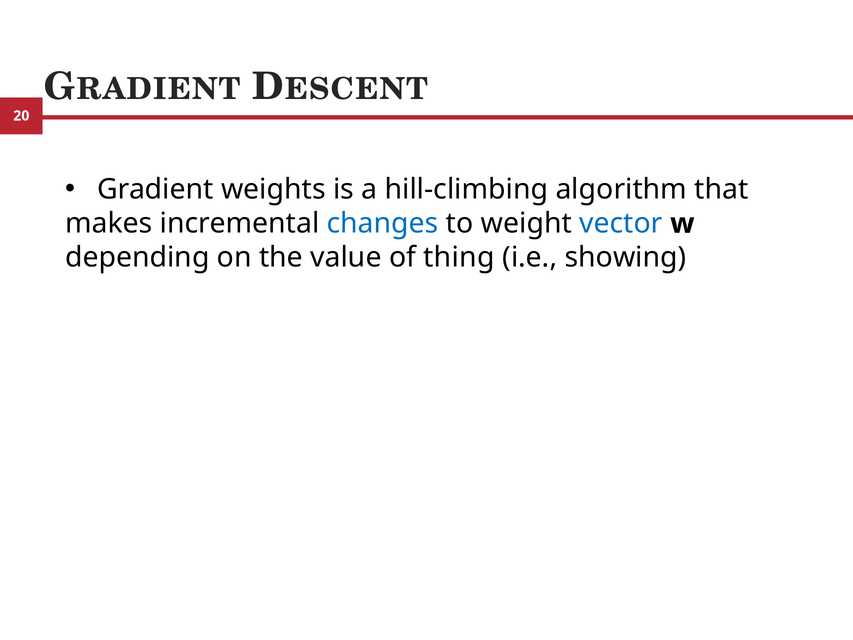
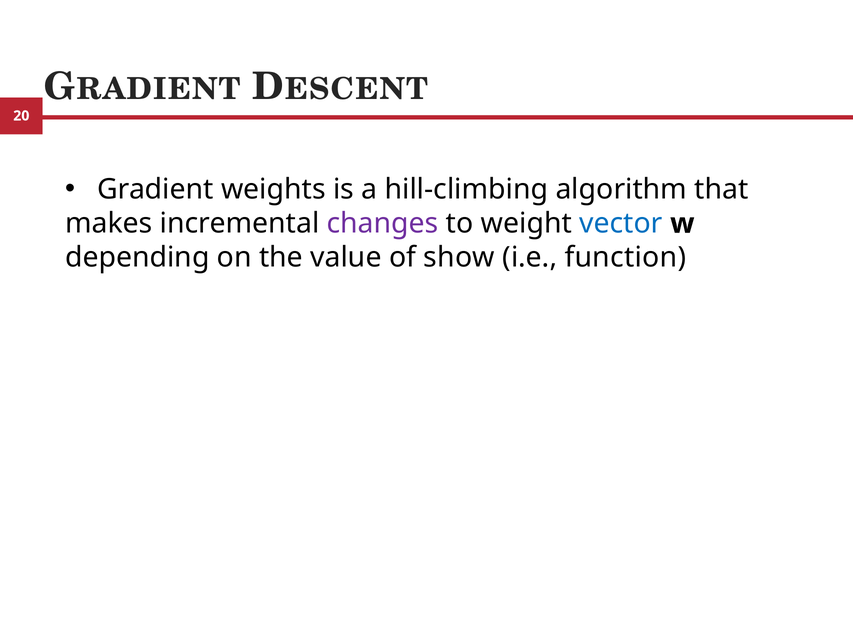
changes colour: blue -> purple (383, 223)
thing: thing -> show (459, 257)
showing: showing -> function (625, 257)
